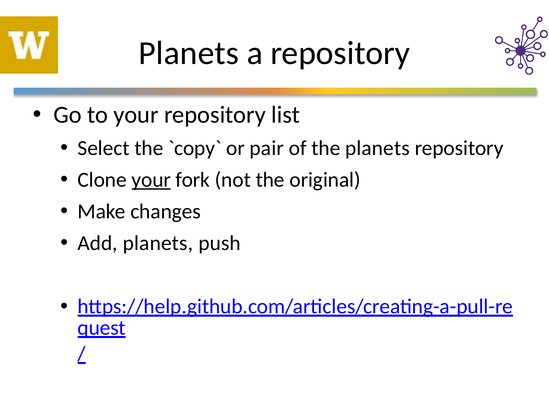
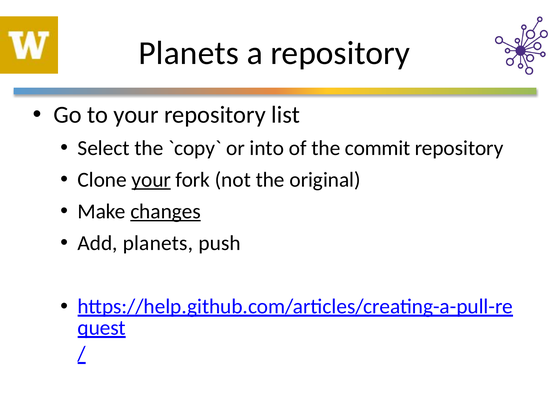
pair: pair -> into (267, 149)
the planets: planets -> commit (378, 149)
changes underline: none -> present (166, 212)
